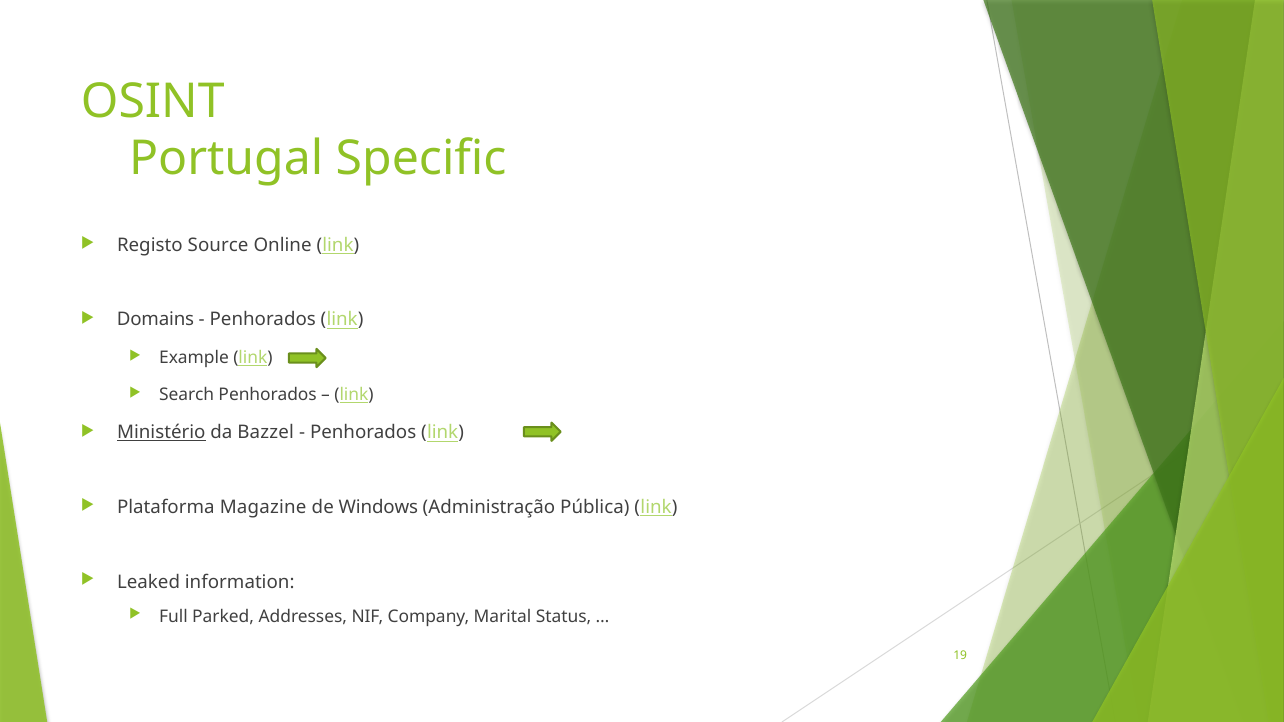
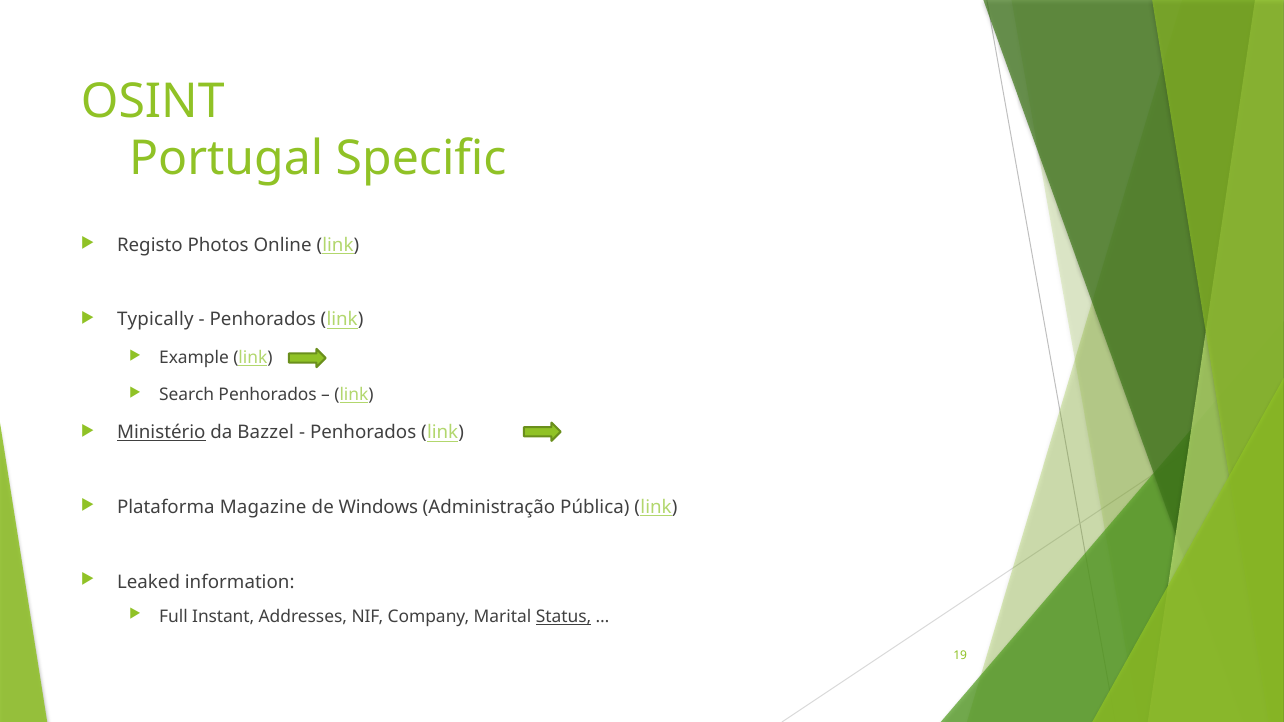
Source: Source -> Photos (218, 245)
Domains: Domains -> Typically (155, 320)
Parked: Parked -> Instant (223, 617)
Status underline: none -> present (564, 617)
